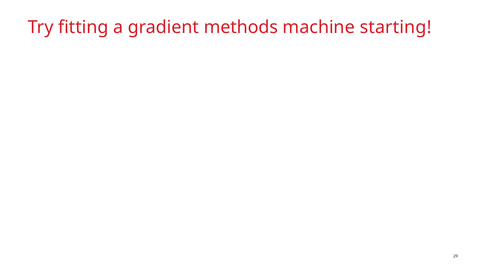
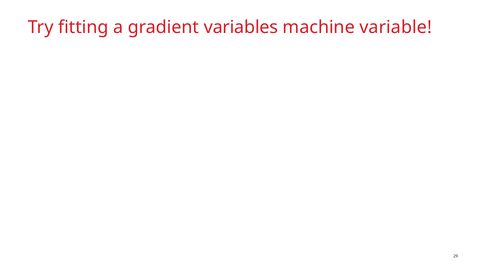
methods: methods -> variables (241, 27)
starting: starting -> variable (396, 27)
